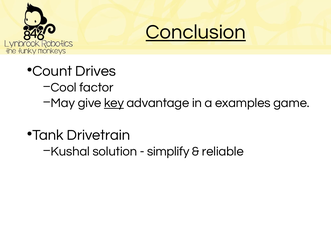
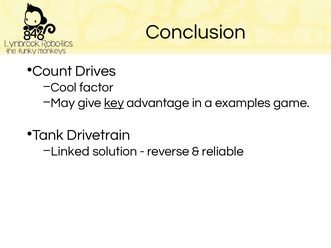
Conclusion underline: present -> none (196, 32)
Kushal: Kushal -> Linked (70, 152)
simplify: simplify -> reverse (168, 152)
